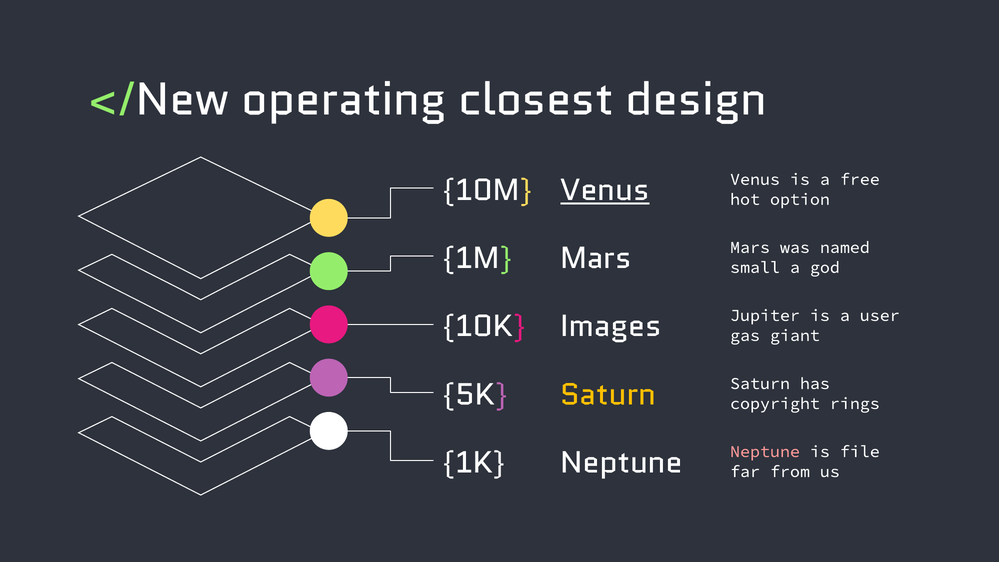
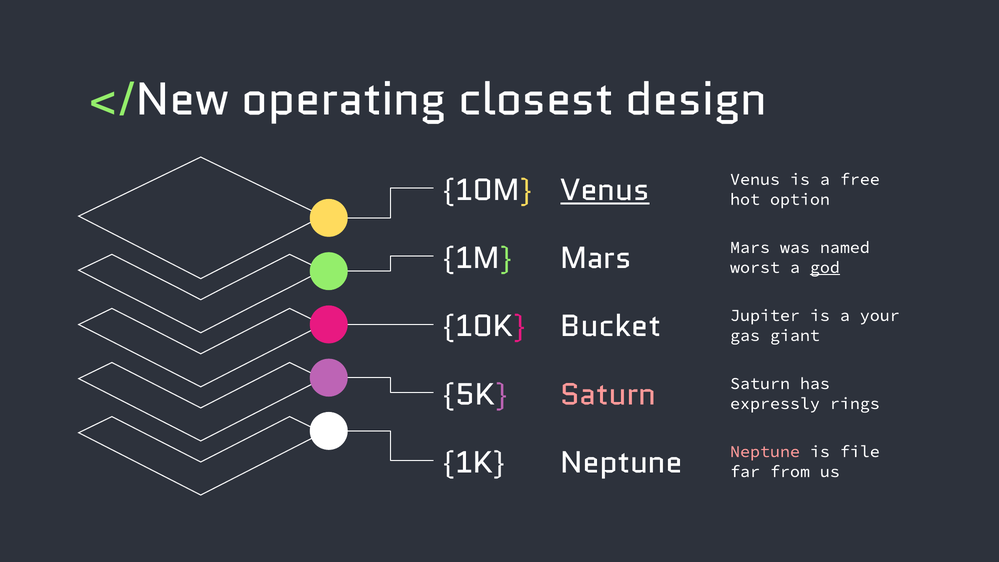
small: small -> worst (755, 267)
god underline: none -> present (825, 267)
Images: Images -> Bucket (611, 326)
user: user -> your (880, 315)
Saturn colour: yellow -> pink (608, 394)
copyright: copyright -> expressly (775, 403)
